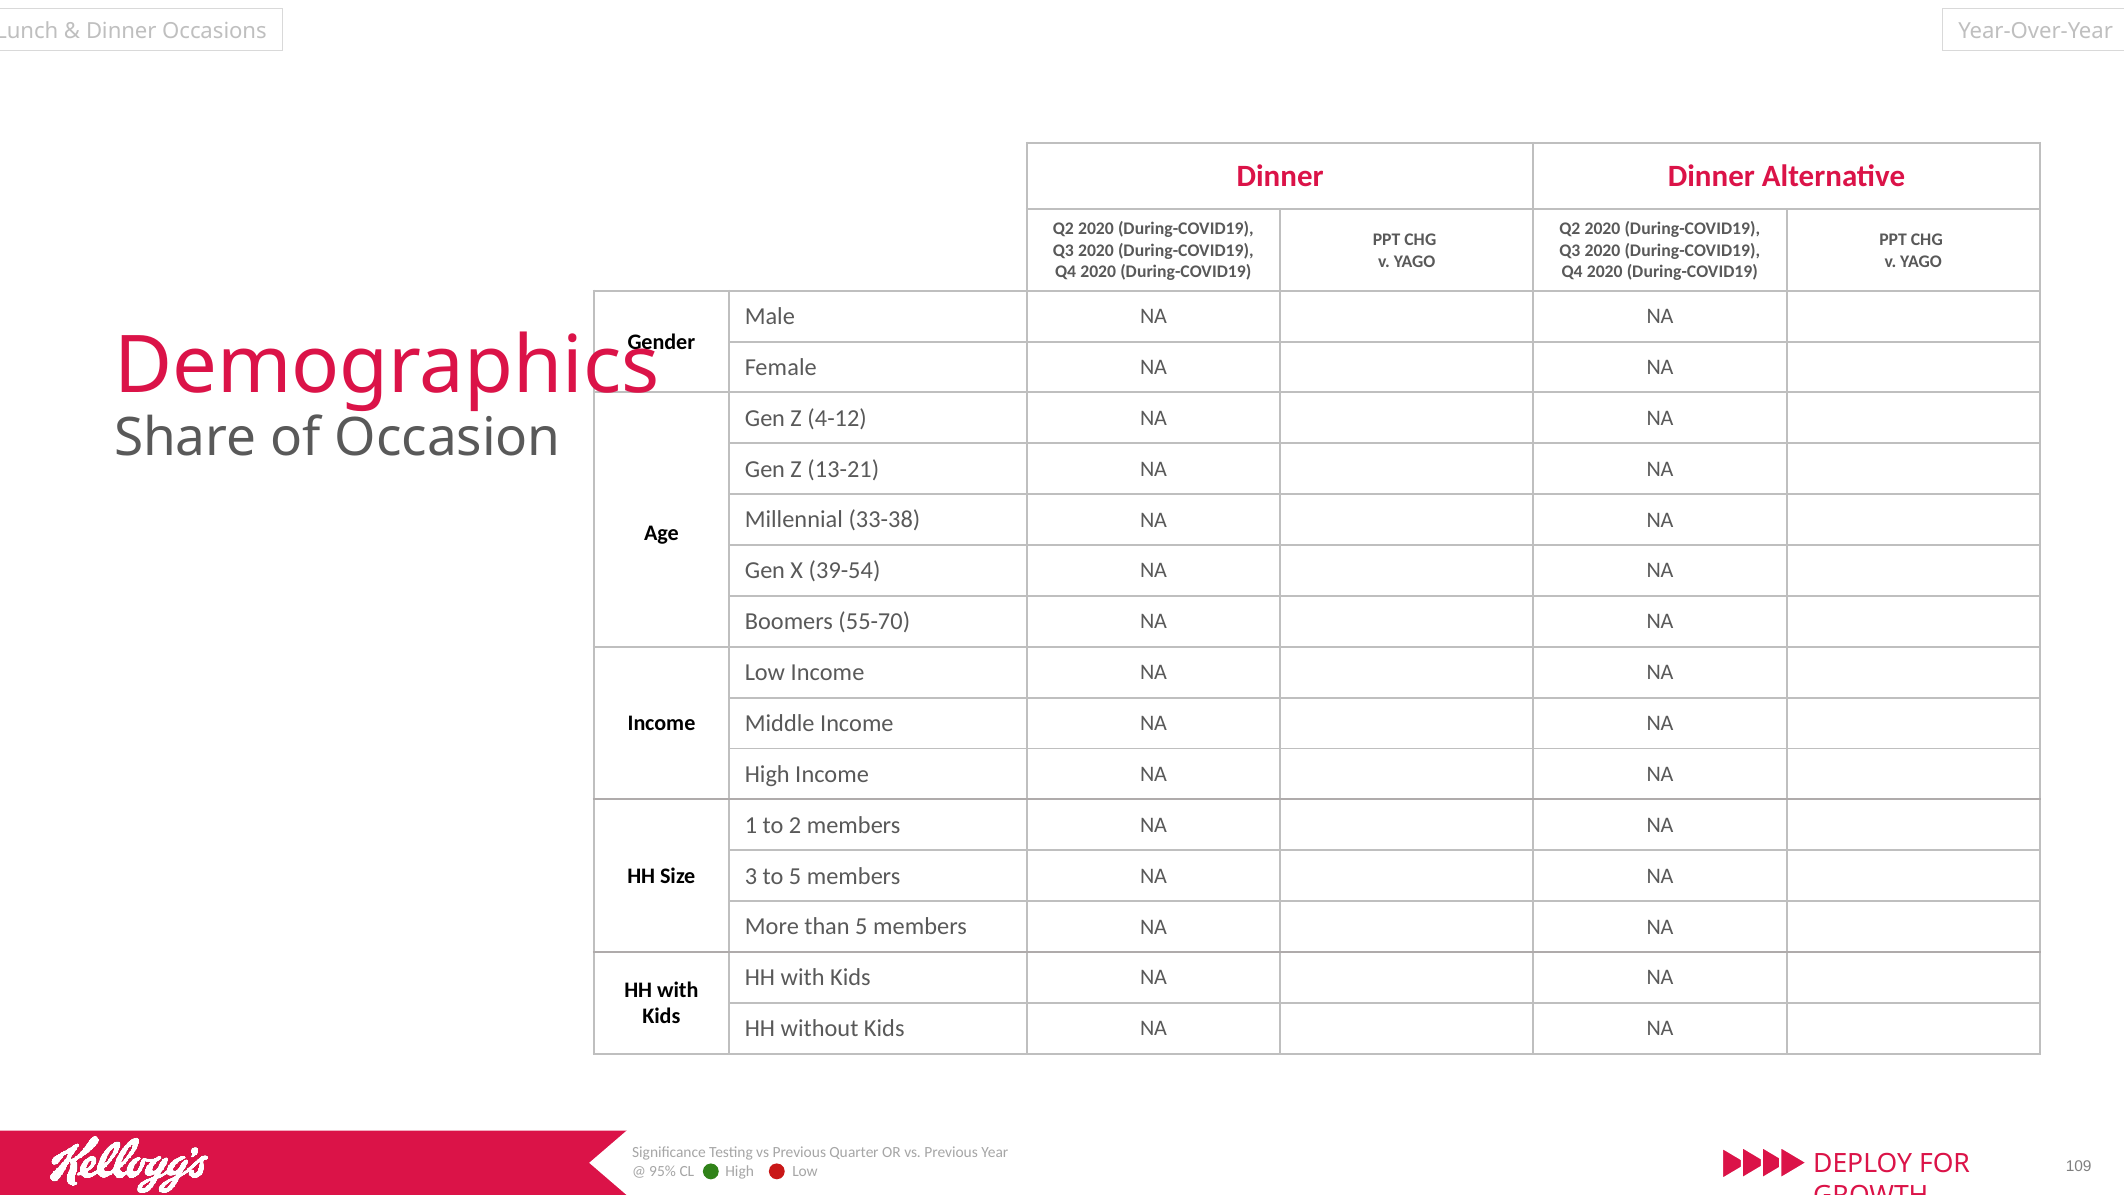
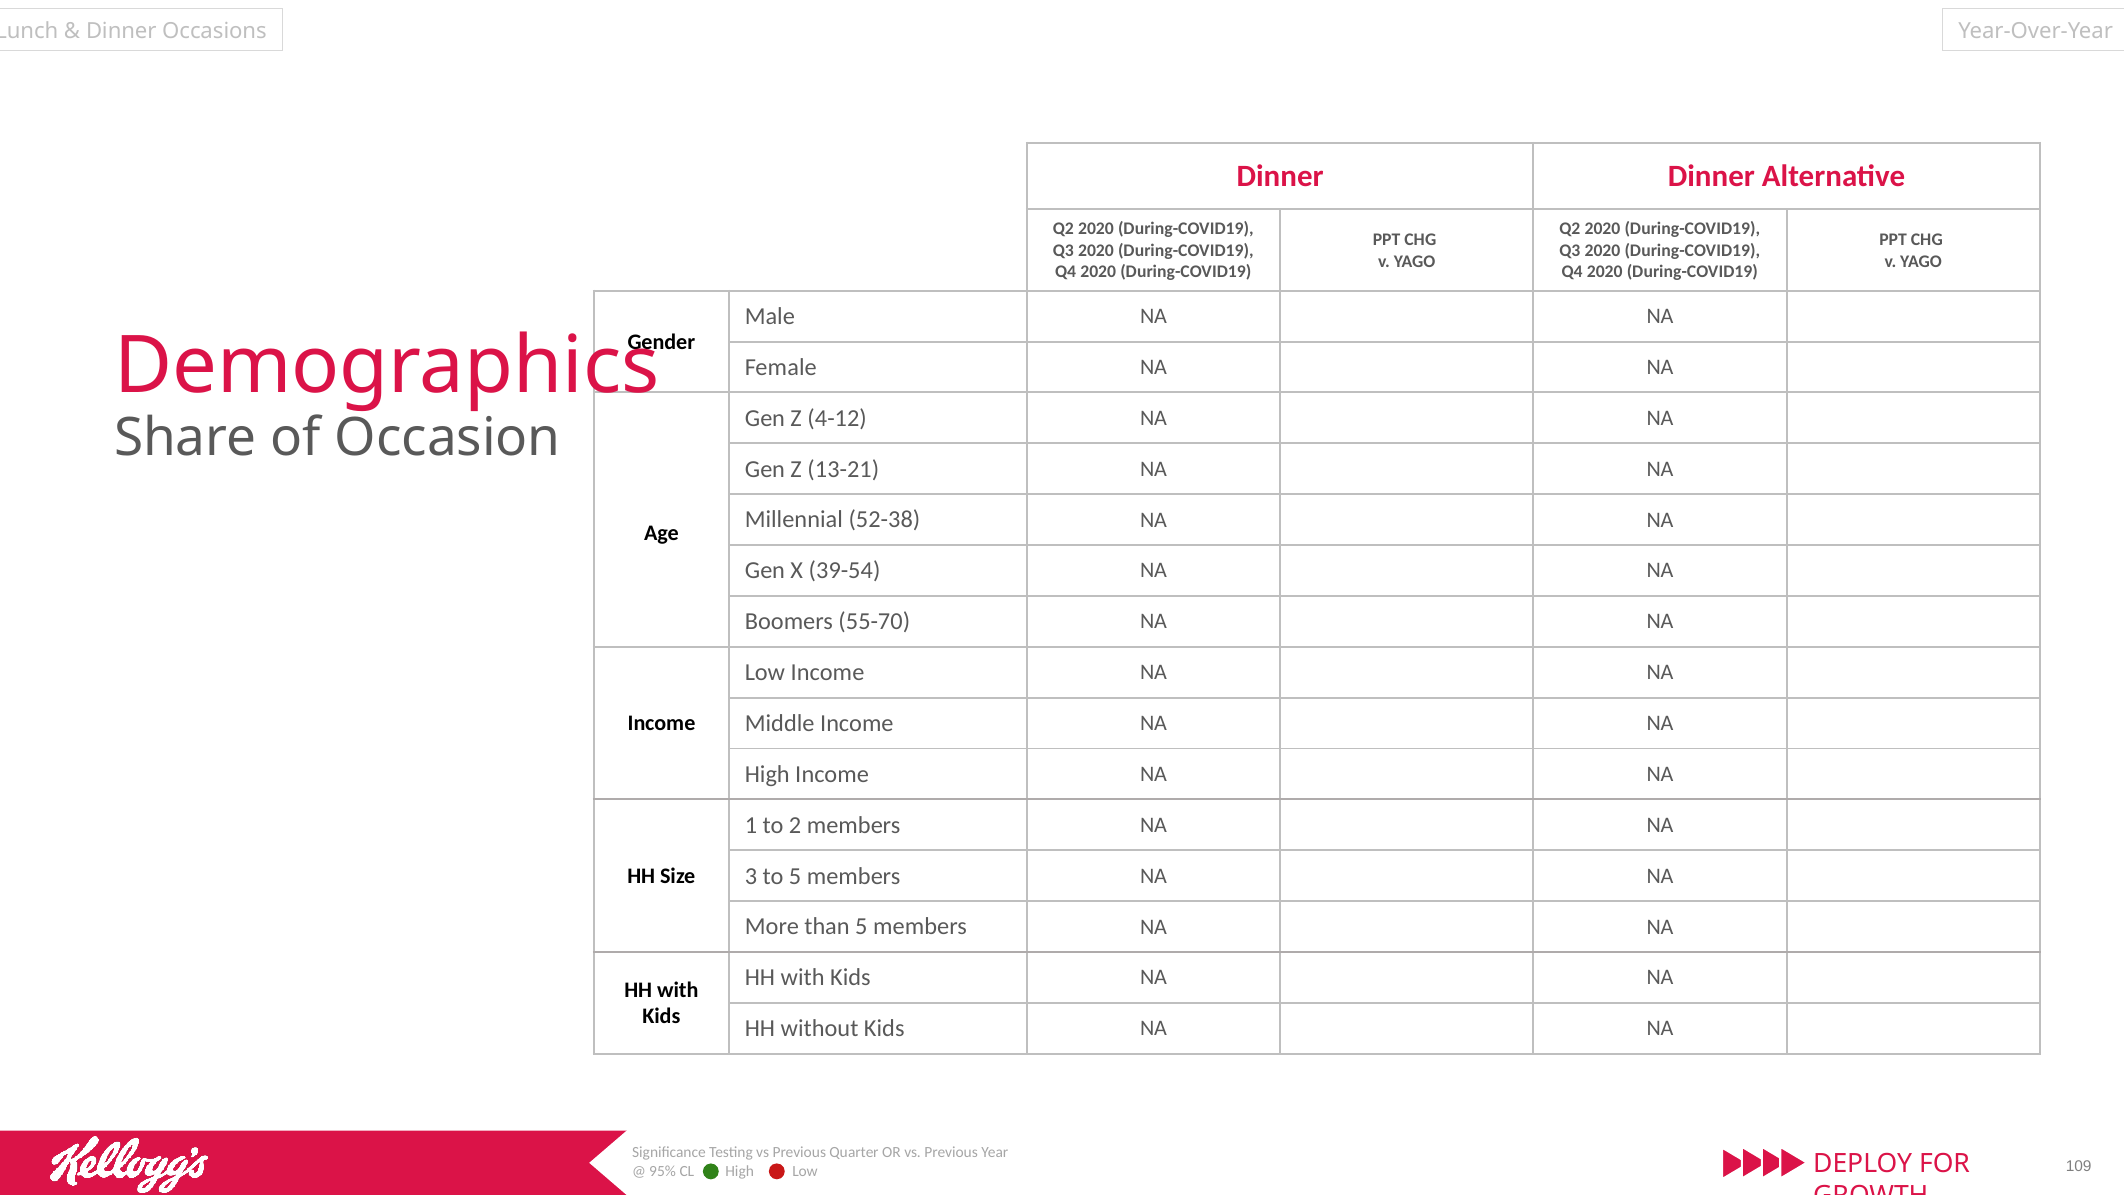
33-38: 33-38 -> 52-38 (884, 520)
